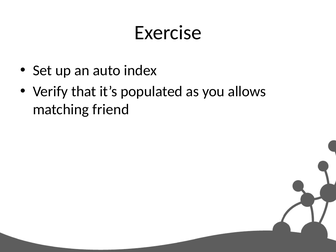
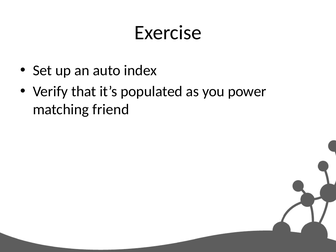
allows: allows -> power (247, 91)
